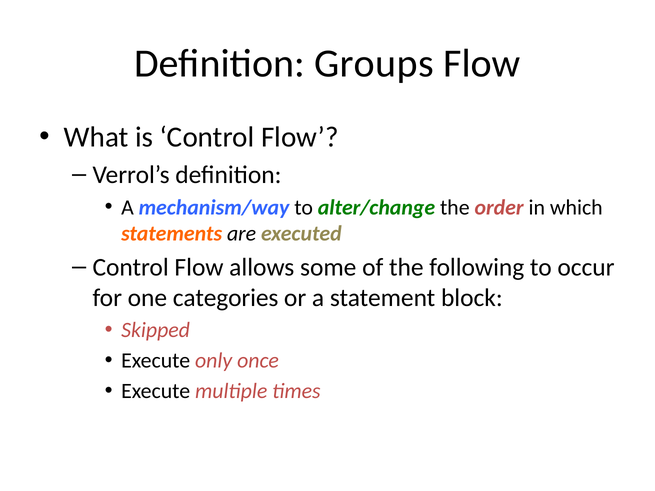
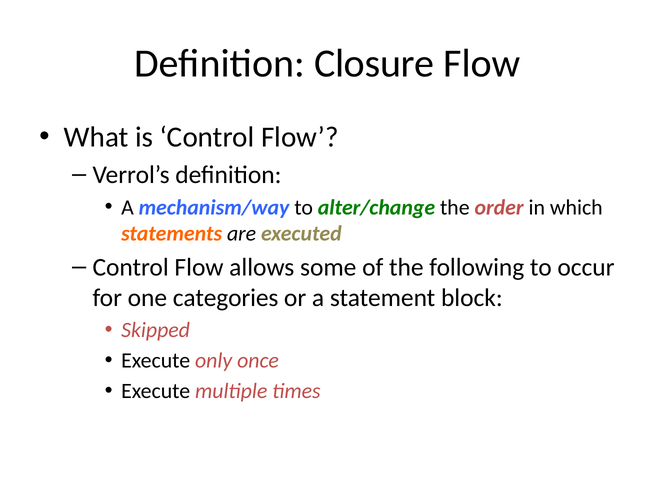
Groups: Groups -> Closure (374, 63)
